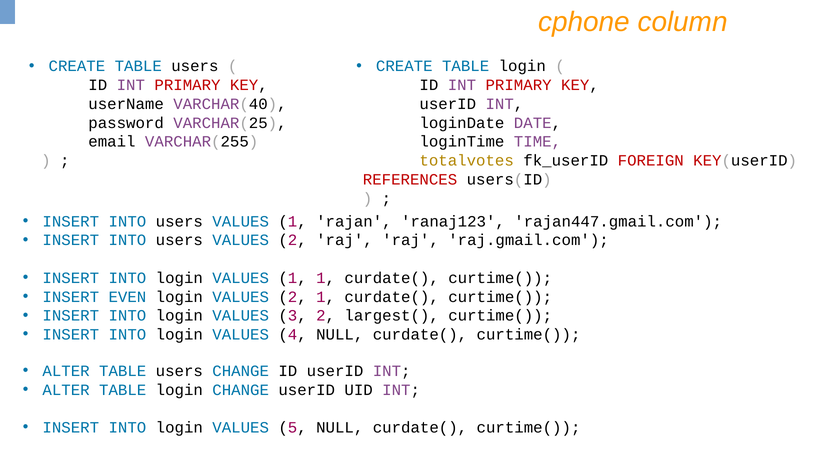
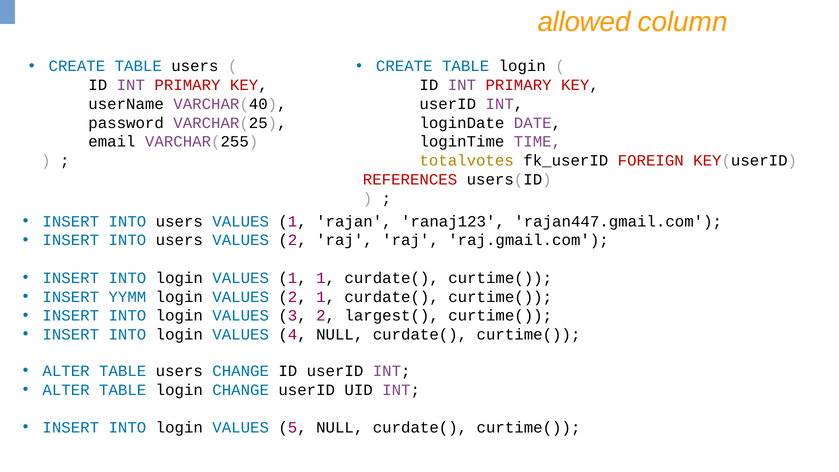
cphone: cphone -> allowed (584, 22)
EVEN: EVEN -> YYMM (127, 297)
